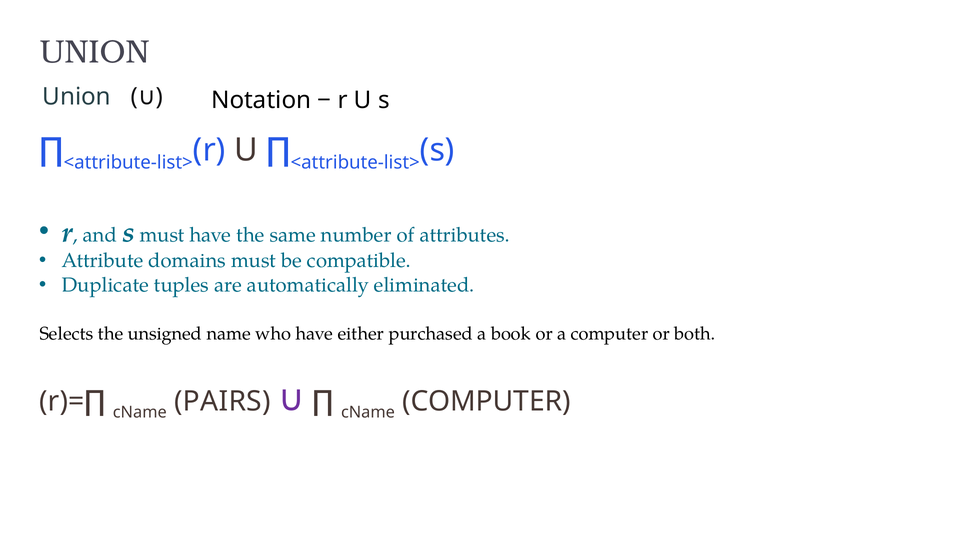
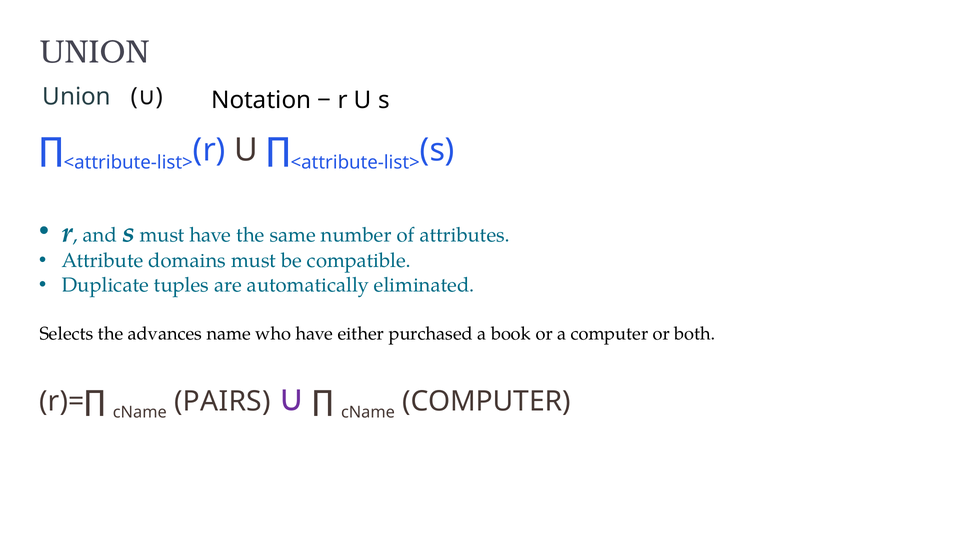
unsigned: unsigned -> advances (165, 334)
